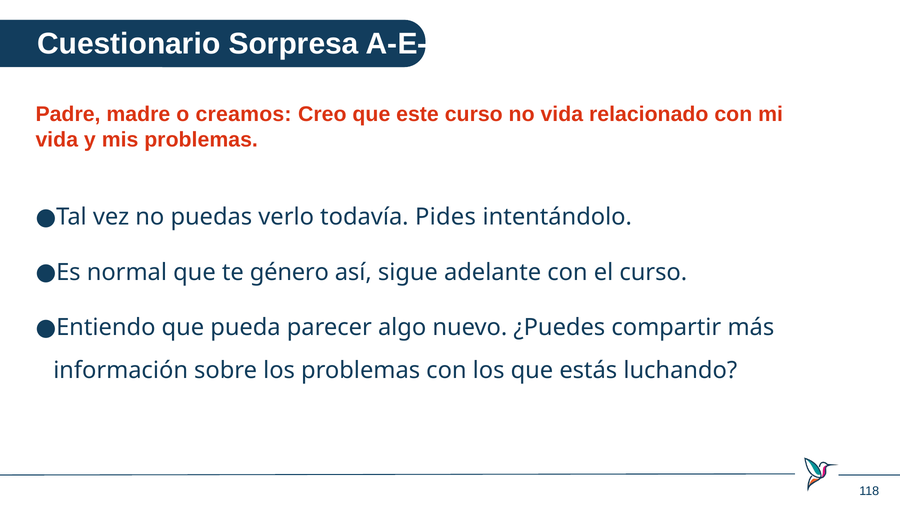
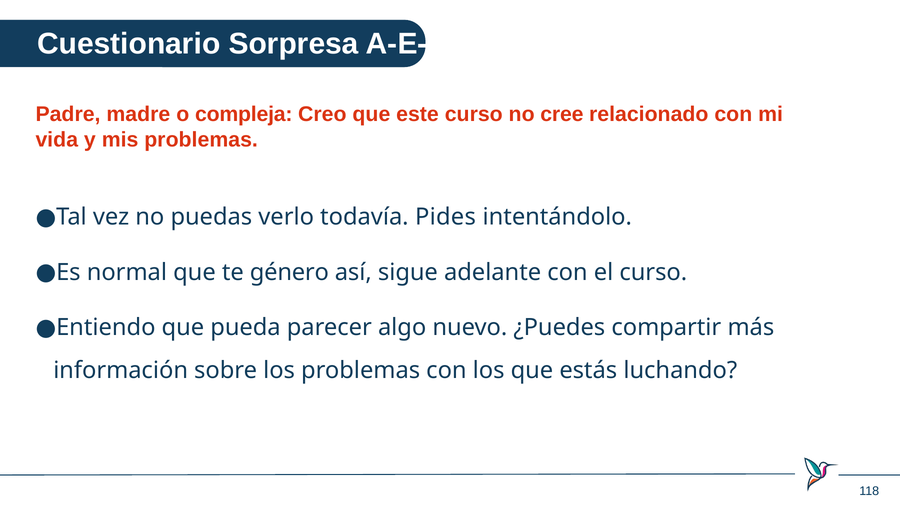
creamos: creamos -> compleja (244, 114)
no vida: vida -> cree (562, 114)
